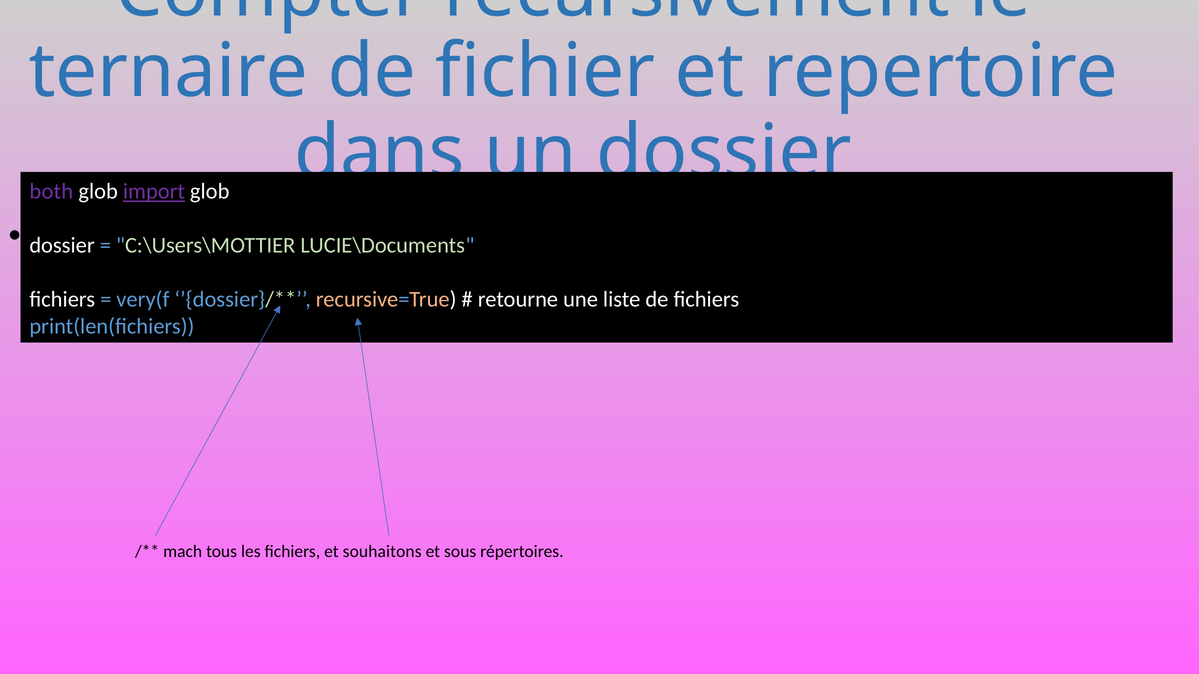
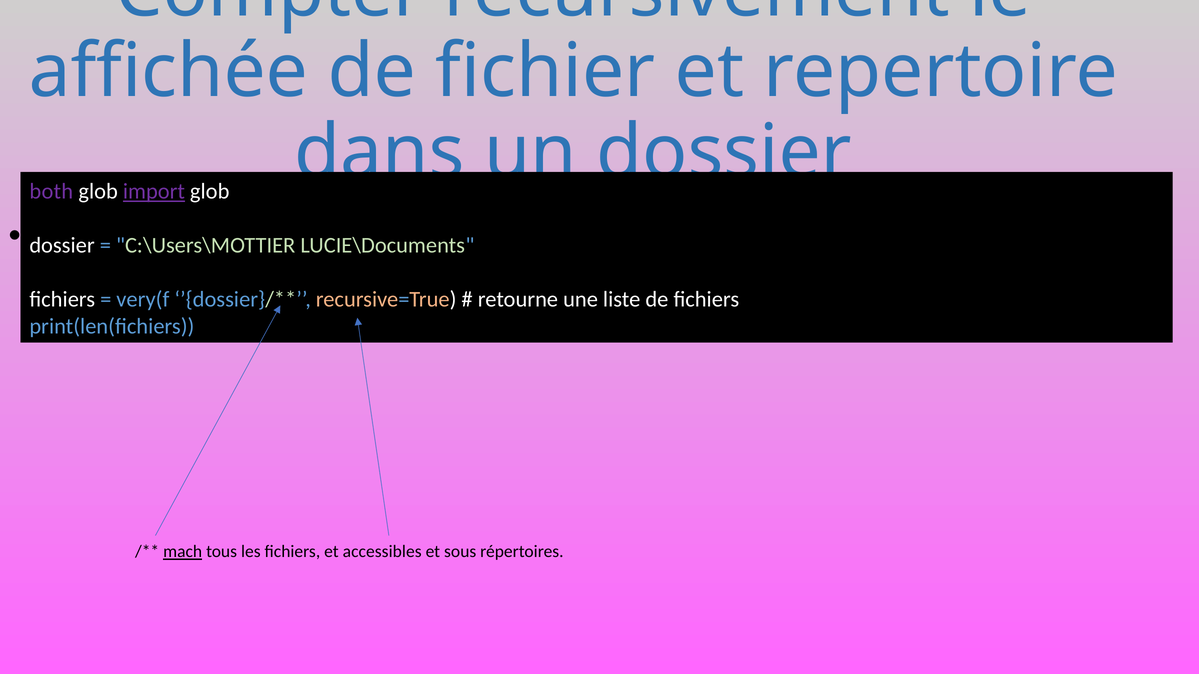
ternaire: ternaire -> affichée (168, 72)
mach underline: none -> present (183, 552)
souhaitons: souhaitons -> accessibles (382, 552)
